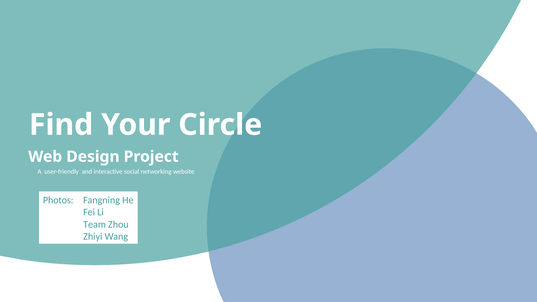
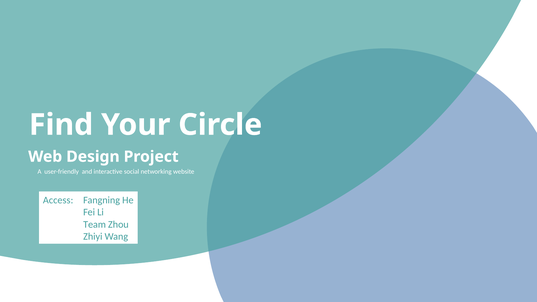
Photos: Photos -> Access (58, 200)
